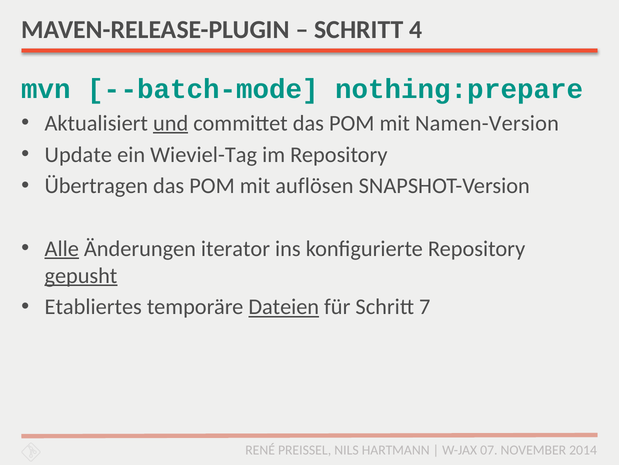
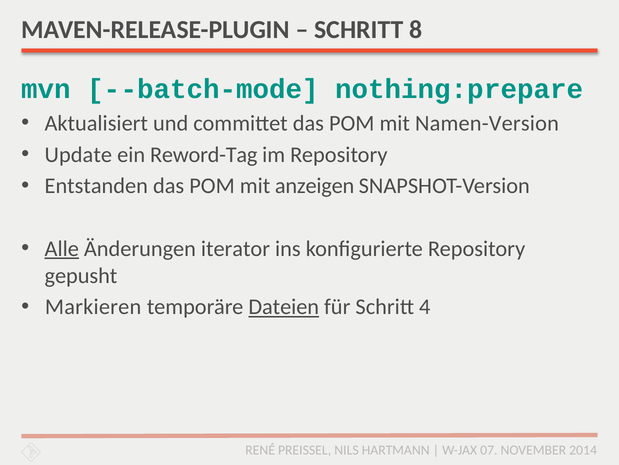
4: 4 -> 8 (416, 30)
und underline: present -> none (171, 123)
Wieviel-Tag: Wieviel-Tag -> Reword-Tag (204, 154)
Übertragen: Übertragen -> Entstanden (96, 186)
auflösen: auflösen -> anzeigen (315, 186)
gepusht underline: present -> none (81, 275)
Etabliertes: Etabliertes -> Markieren (93, 307)
7: 7 -> 4 (425, 307)
